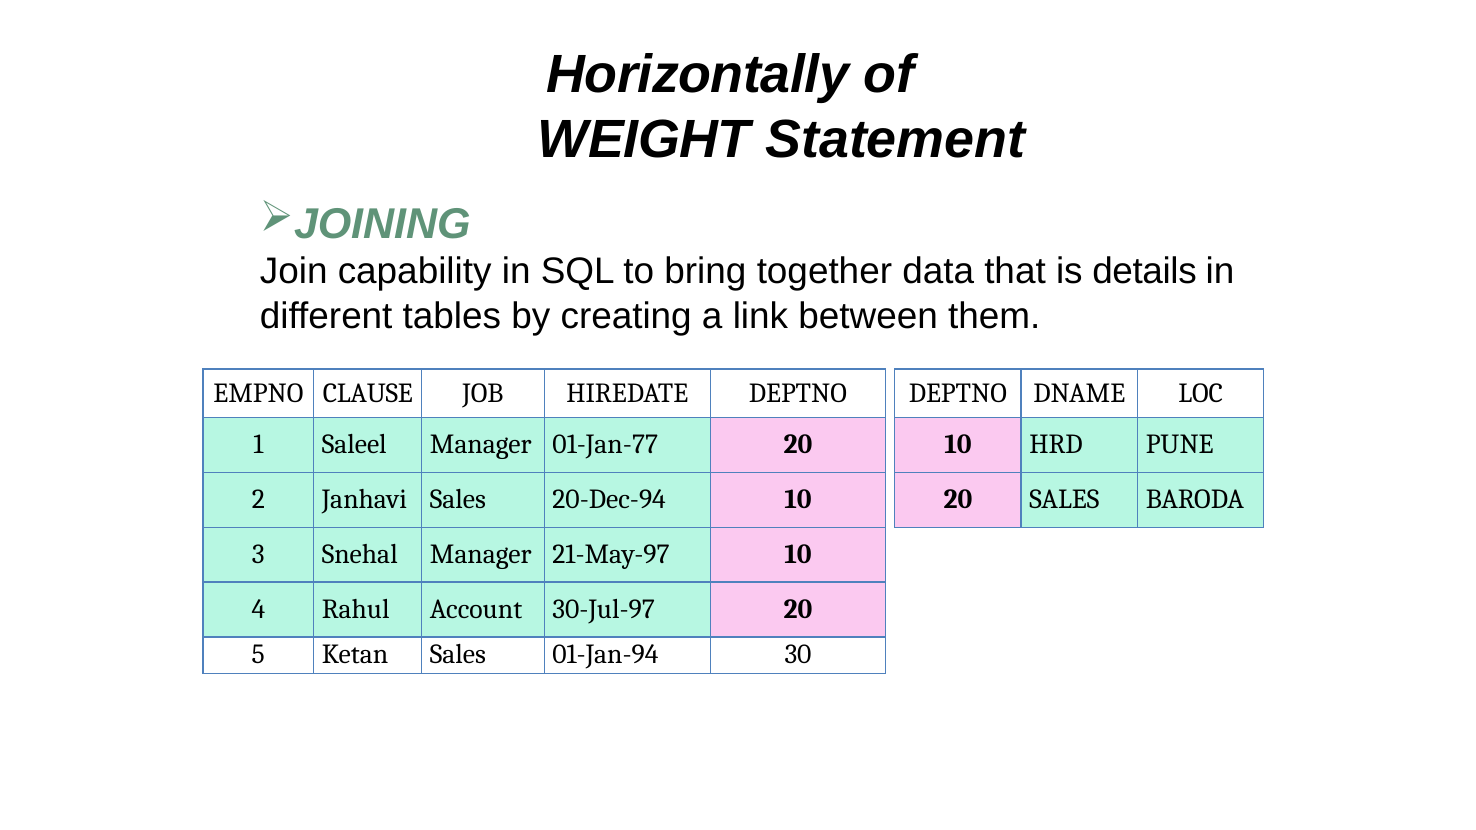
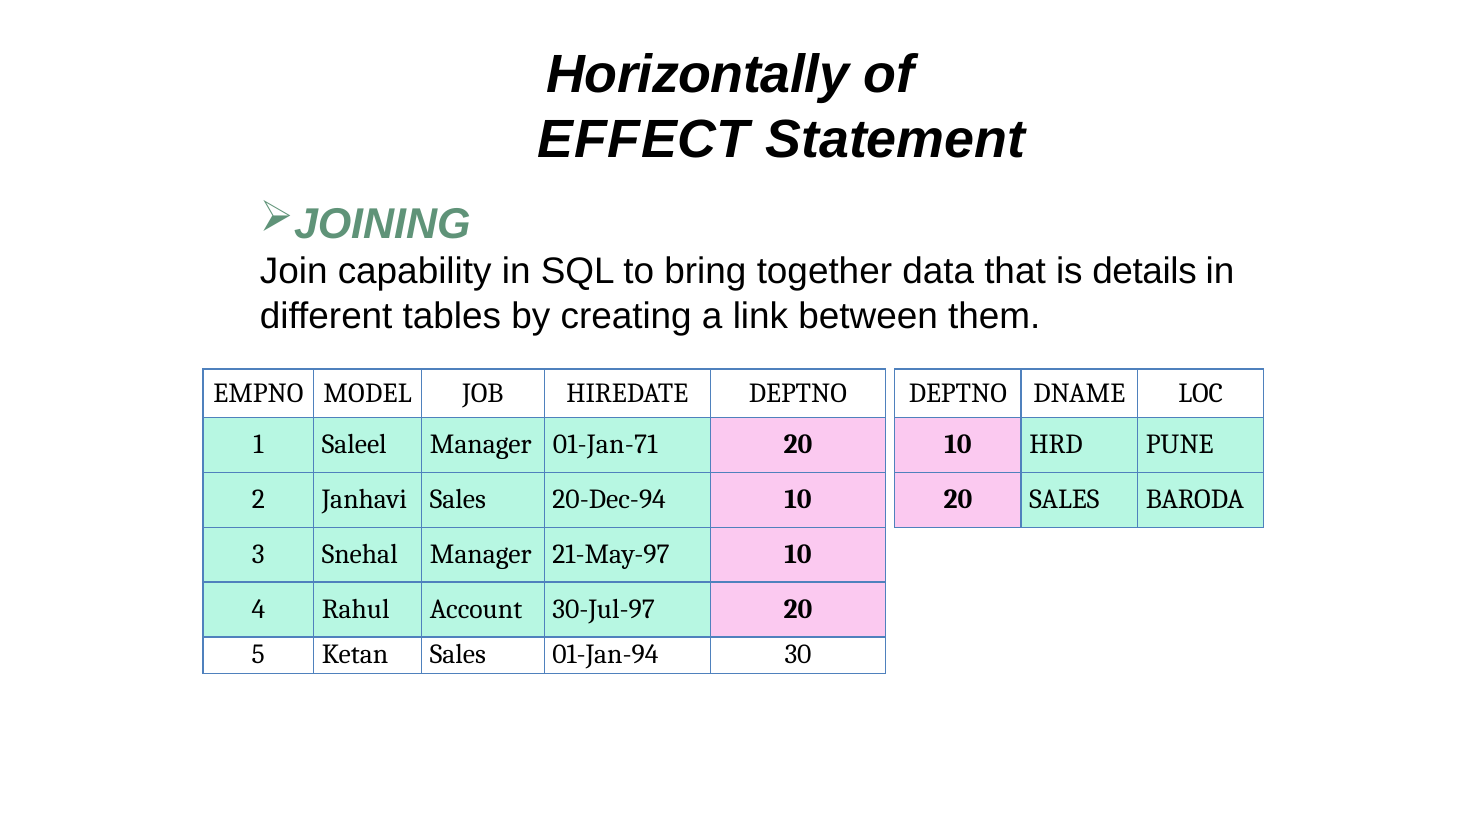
WEIGHT: WEIGHT -> EFFECT (644, 139)
CLAUSE: CLAUSE -> MODEL (368, 393)
01-Jan-77: 01-Jan-77 -> 01-Jan-71 (605, 445)
